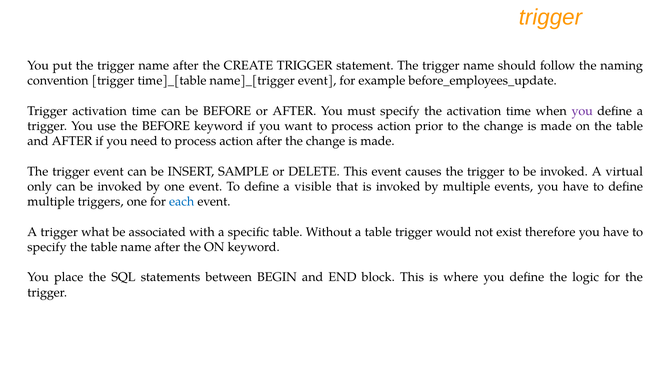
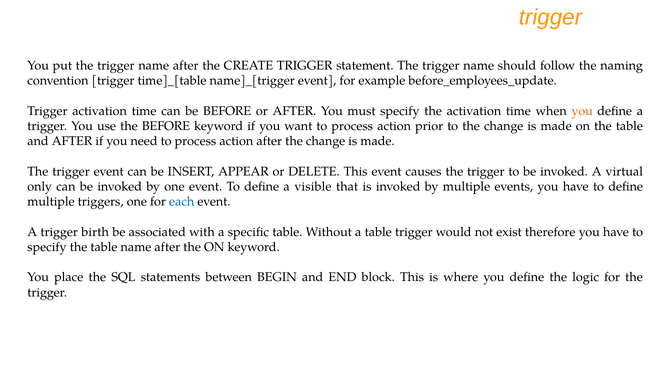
you colour: purple -> orange (582, 111)
SAMPLE: SAMPLE -> APPEAR (243, 171)
what: what -> birth (95, 232)
